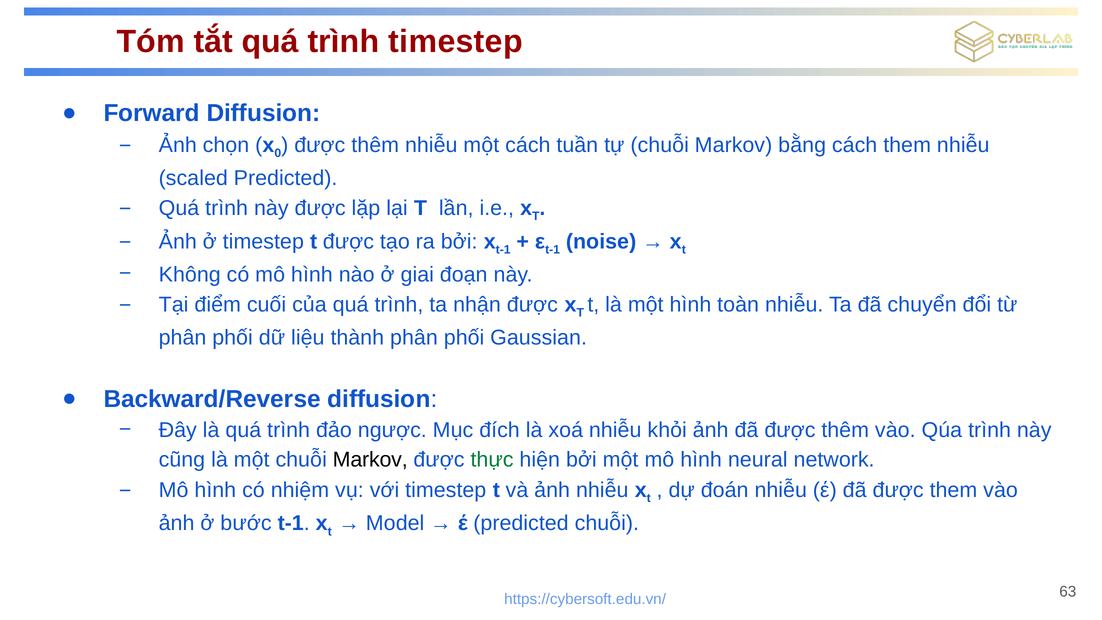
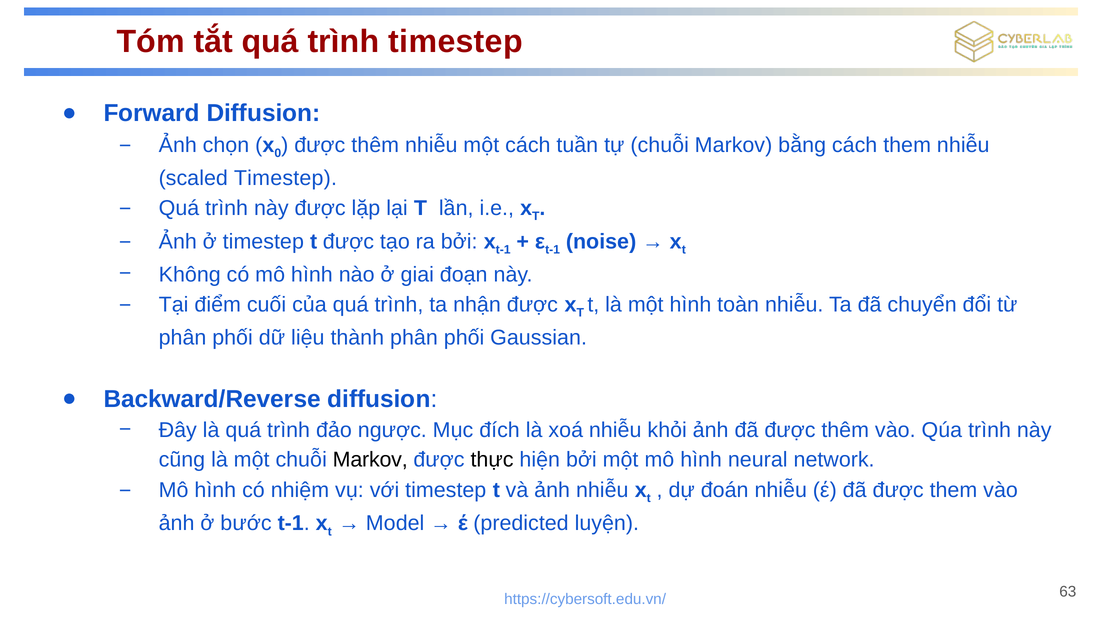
scaled Predicted: Predicted -> Timestep (285, 178)
thực colour: green -> black (492, 460)
predicted chuỗi: chuỗi -> luyện (607, 523)
